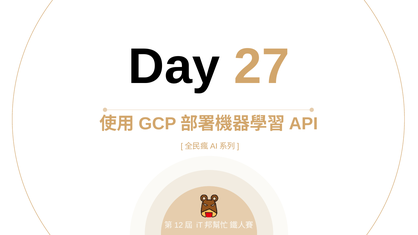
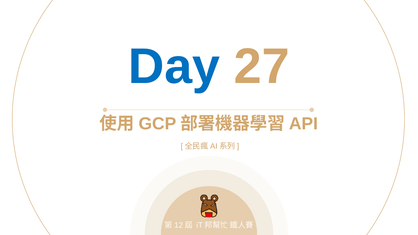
Day colour: black -> blue (174, 67)
